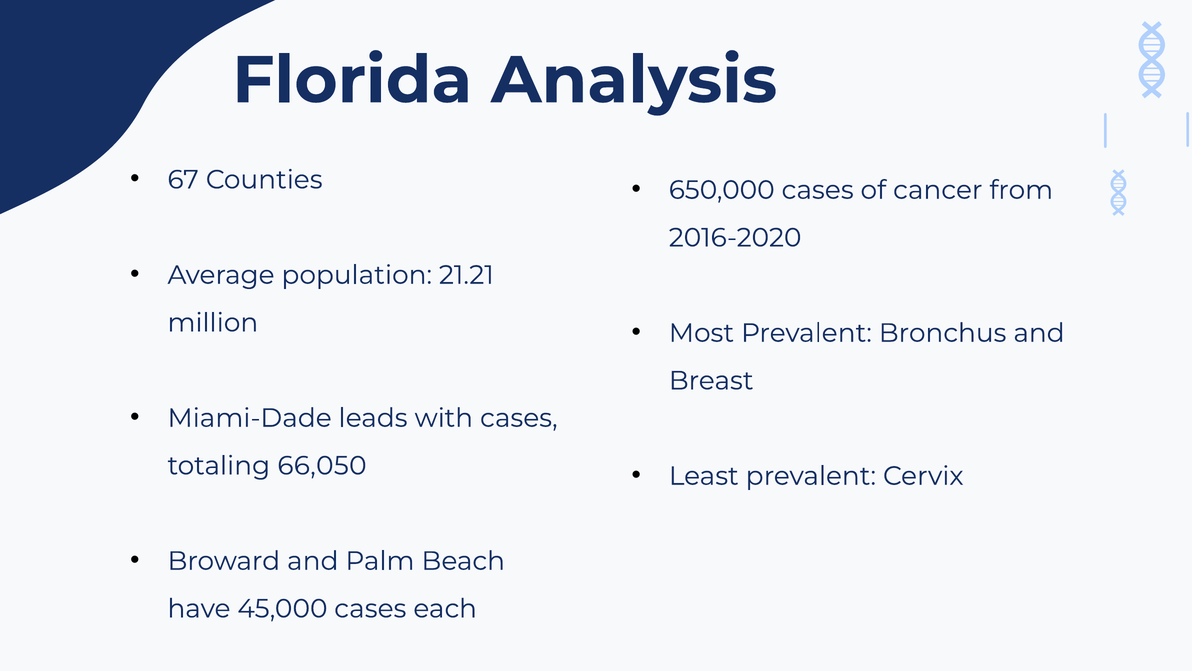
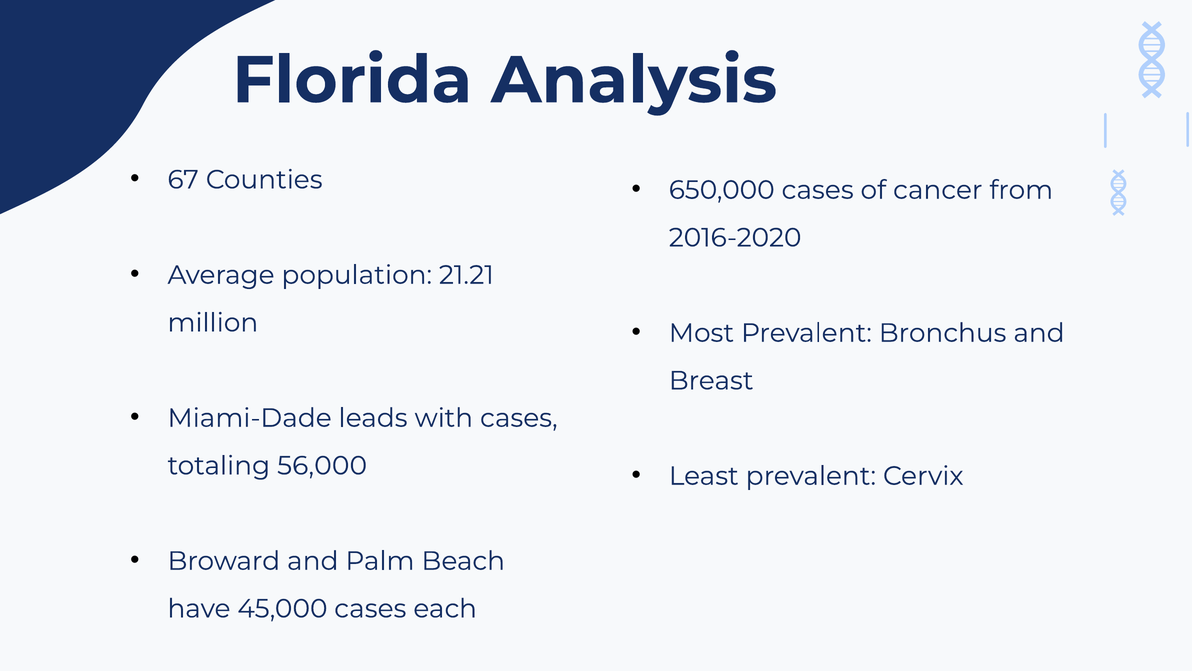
66,050: 66,050 -> 56,000 (322, 465)
